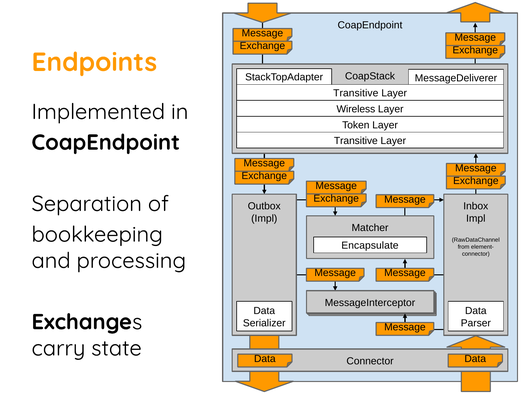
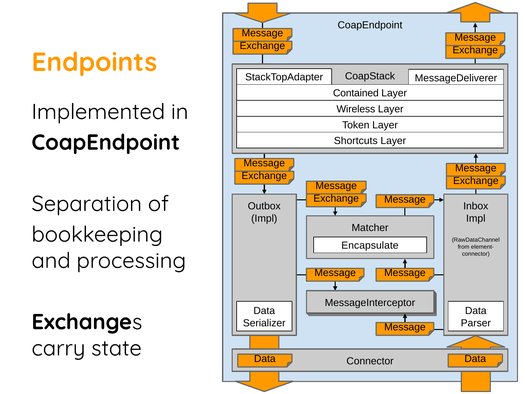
Transitive: Transitive -> Contained (356, 93)
Transitive: Transitive -> Shortcuts (356, 141)
